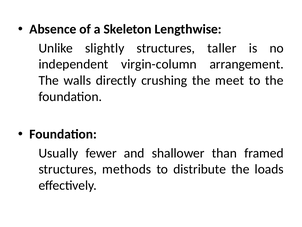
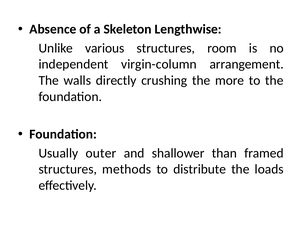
slightly: slightly -> various (105, 48)
taller: taller -> room (222, 48)
meet: meet -> more (230, 80)
fewer: fewer -> outer (101, 153)
